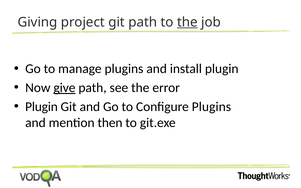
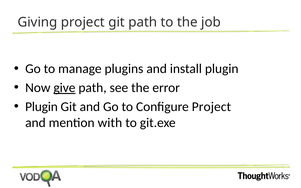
the underline: present -> none (187, 22)
Configure Plugins: Plugins -> Project (211, 107)
then: then -> with (110, 123)
